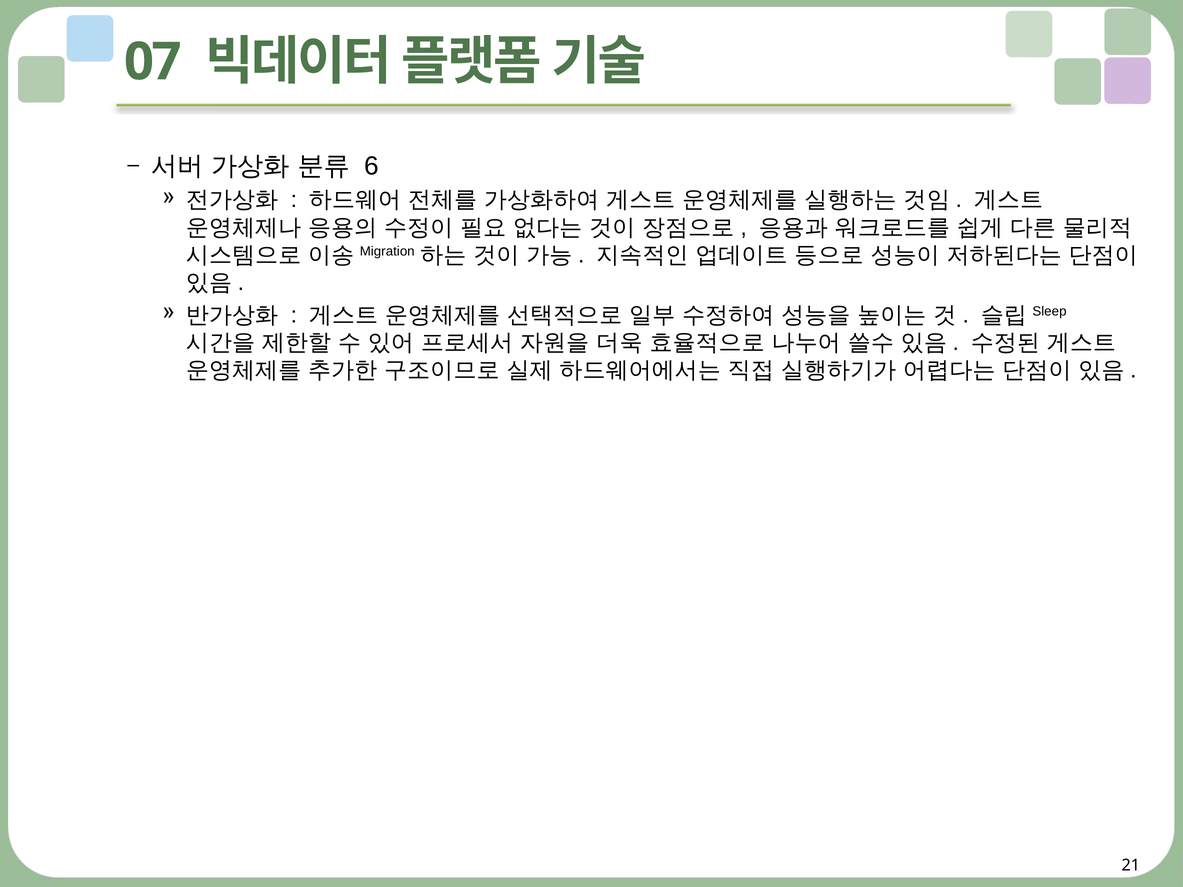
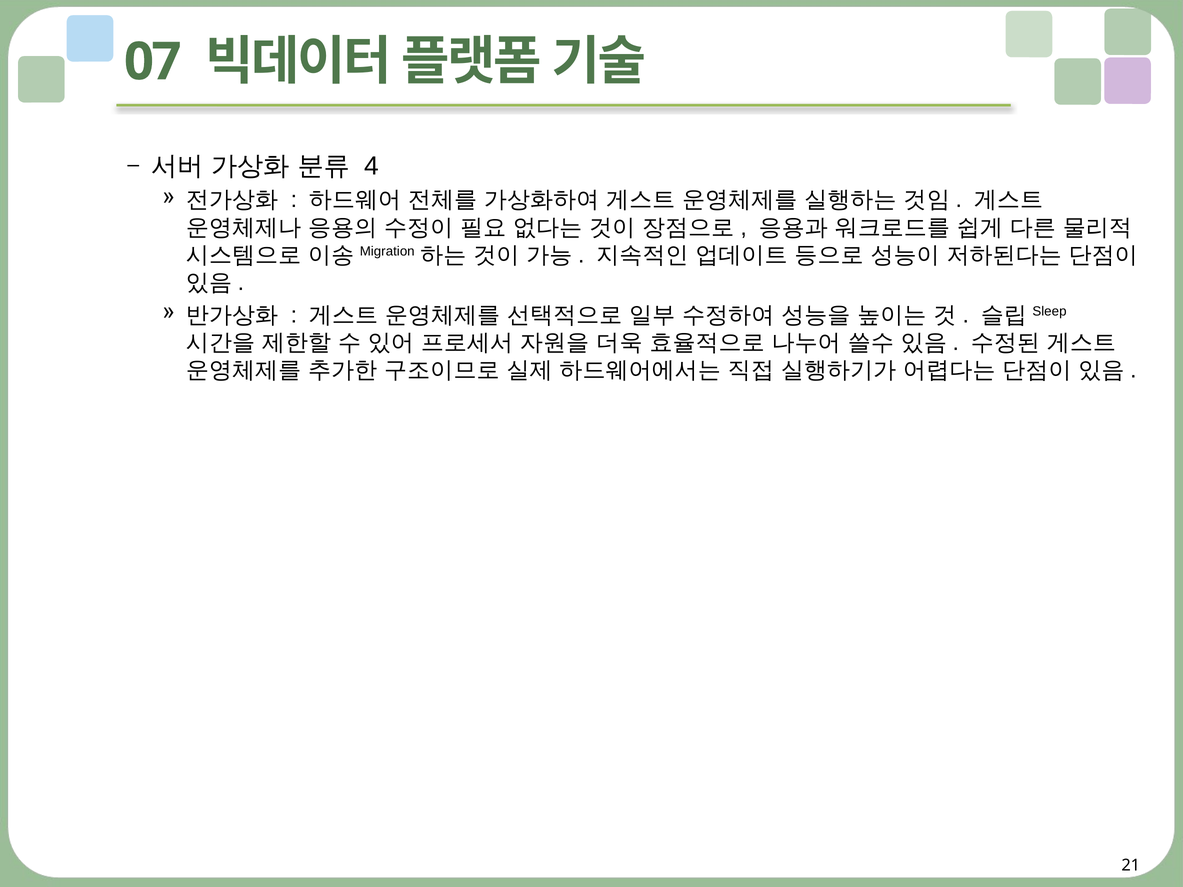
6: 6 -> 4 (372, 166)
